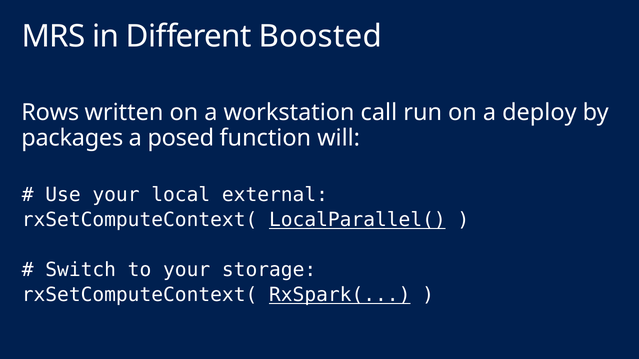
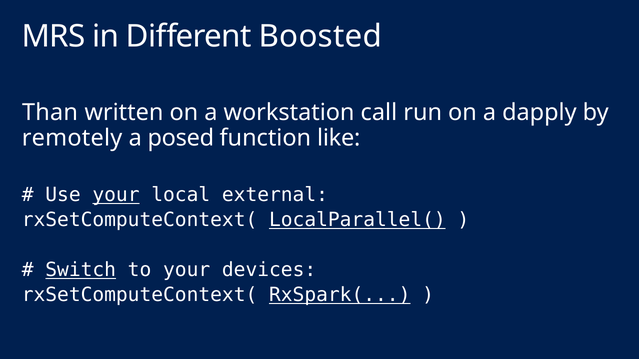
Rows: Rows -> Than (50, 113)
deploy: deploy -> dapply (539, 113)
packages: packages -> remotely (72, 138)
will: will -> like (339, 138)
your underline: none -> present (116, 195)
Switch underline: none -> present (81, 270)
storage: storage -> devices (269, 270)
